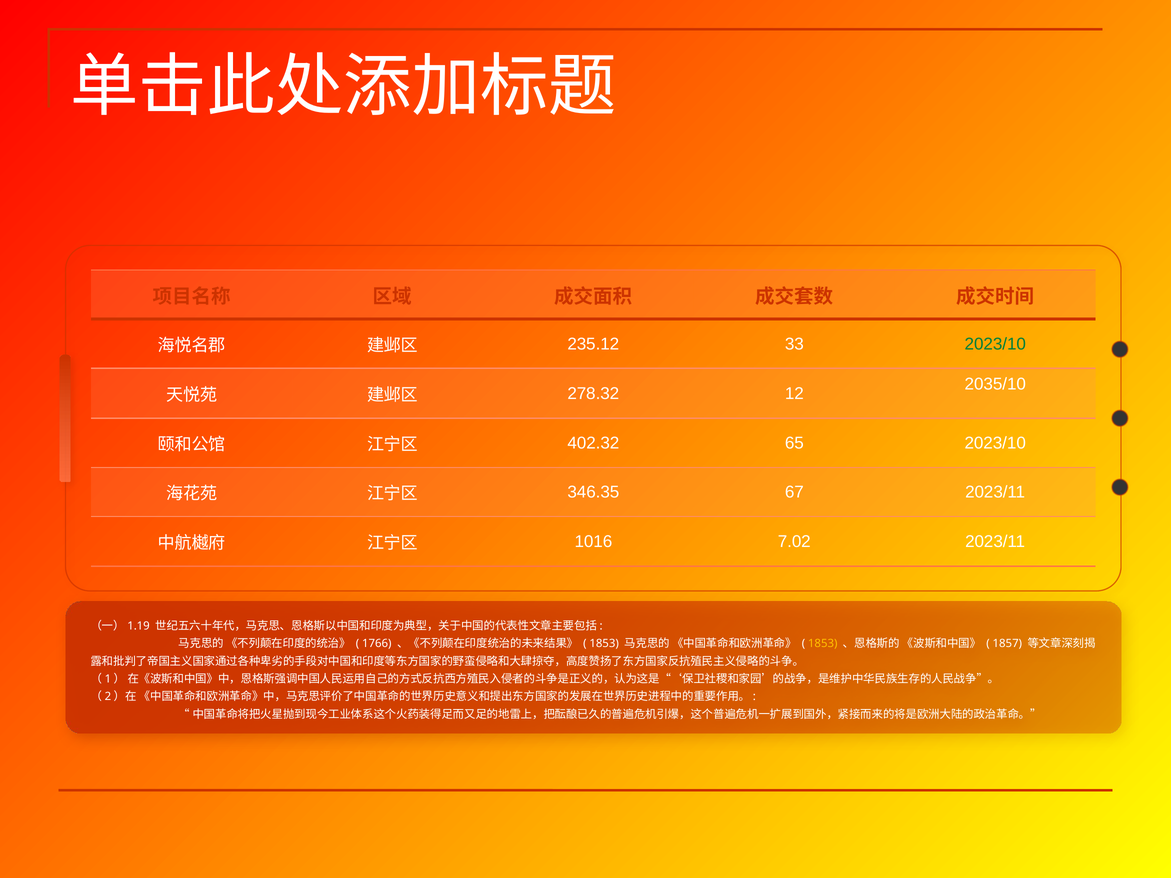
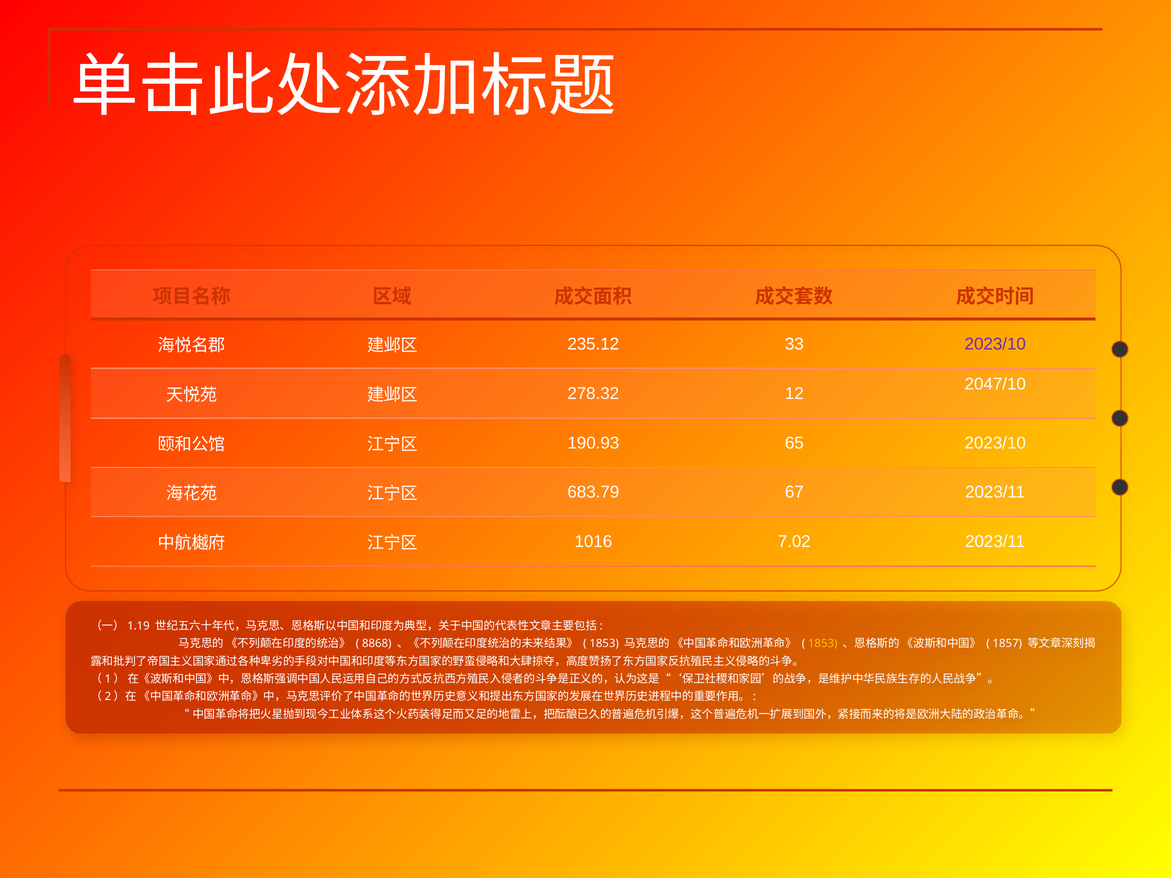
2023/10 colour: green -> purple (995, 344)
2035/10: 2035/10 -> 2047/10 (995, 384)
402.32: 402.32 -> 190.93 (593, 443)
346.35: 346.35 -> 683.79 (593, 492)
1766: 1766 -> 8868 (377, 644)
